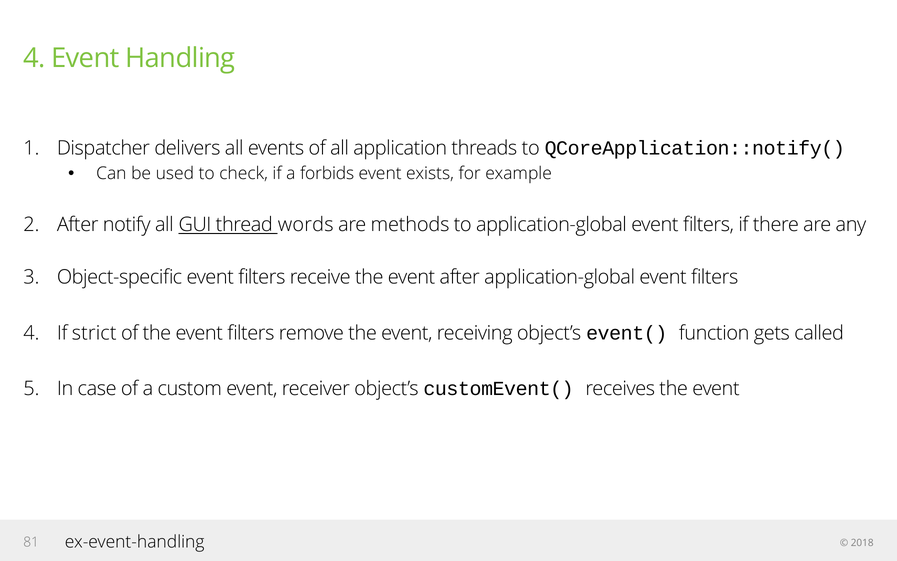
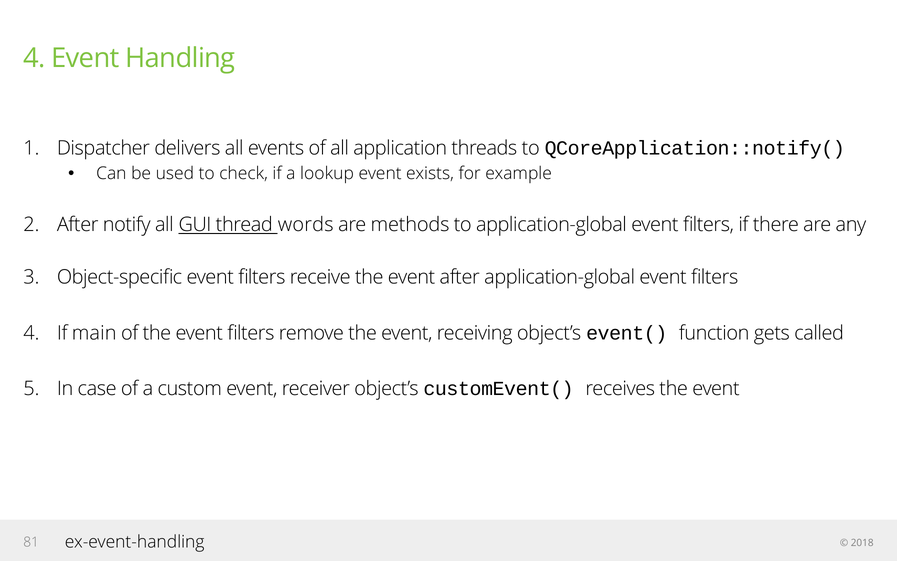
forbids: forbids -> lookup (327, 174)
strict: strict -> main (94, 333)
